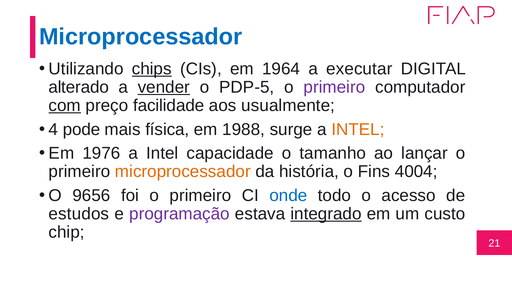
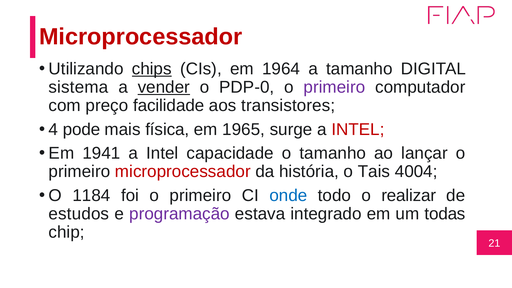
Microprocessador colour: blue -> red (141, 37)
a executar: executar -> tamanho (359, 69)
alterado: alterado -> sistema (78, 87)
PDP-5: PDP-5 -> PDP-0 (247, 87)
com underline: present -> none (65, 106)
usualmente: usualmente -> transistores (288, 106)
1988: 1988 -> 1965 (244, 129)
INTEL colour: orange -> red (358, 129)
1976: 1976 -> 1941 (101, 153)
microprocessador colour: orange -> red (183, 172)
Fins: Fins -> Tais (374, 172)
9656: 9656 -> 1184 (91, 195)
acesso: acesso -> realizar (409, 195)
integrado underline: present -> none (326, 214)
custo: custo -> todas (445, 214)
